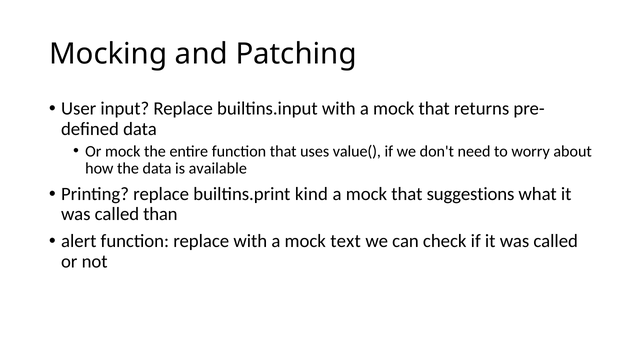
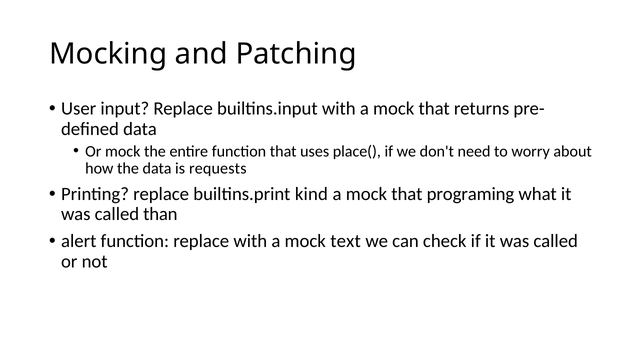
value(: value( -> place( (357, 151)
available: available -> requests (218, 168)
suggestions: suggestions -> programing (470, 194)
